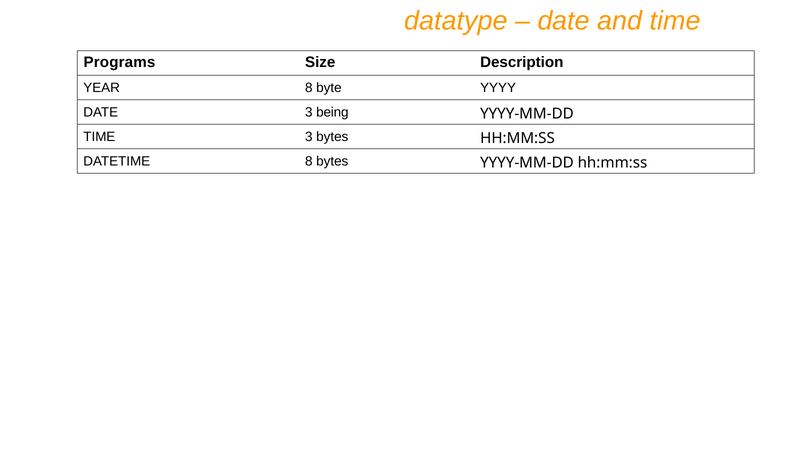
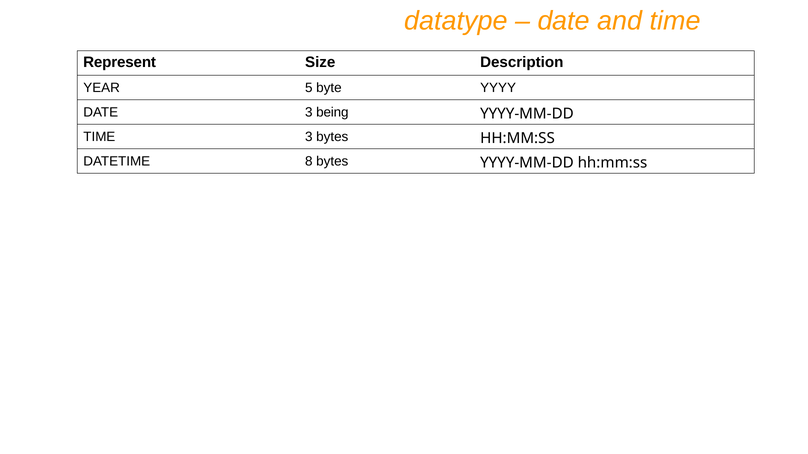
Programs: Programs -> Represent (120, 62)
YEAR 8: 8 -> 5 (309, 88)
